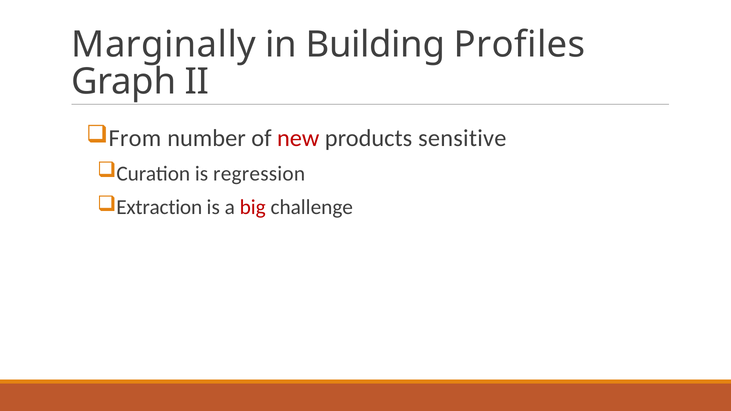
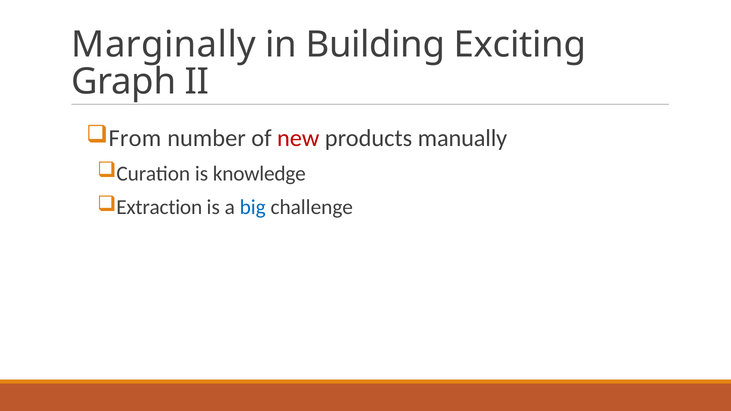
Profiles: Profiles -> Exciting (520, 45)
sensitive: sensitive -> manually (462, 138)
regression: regression -> knowledge (259, 174)
big colour: red -> blue (253, 207)
